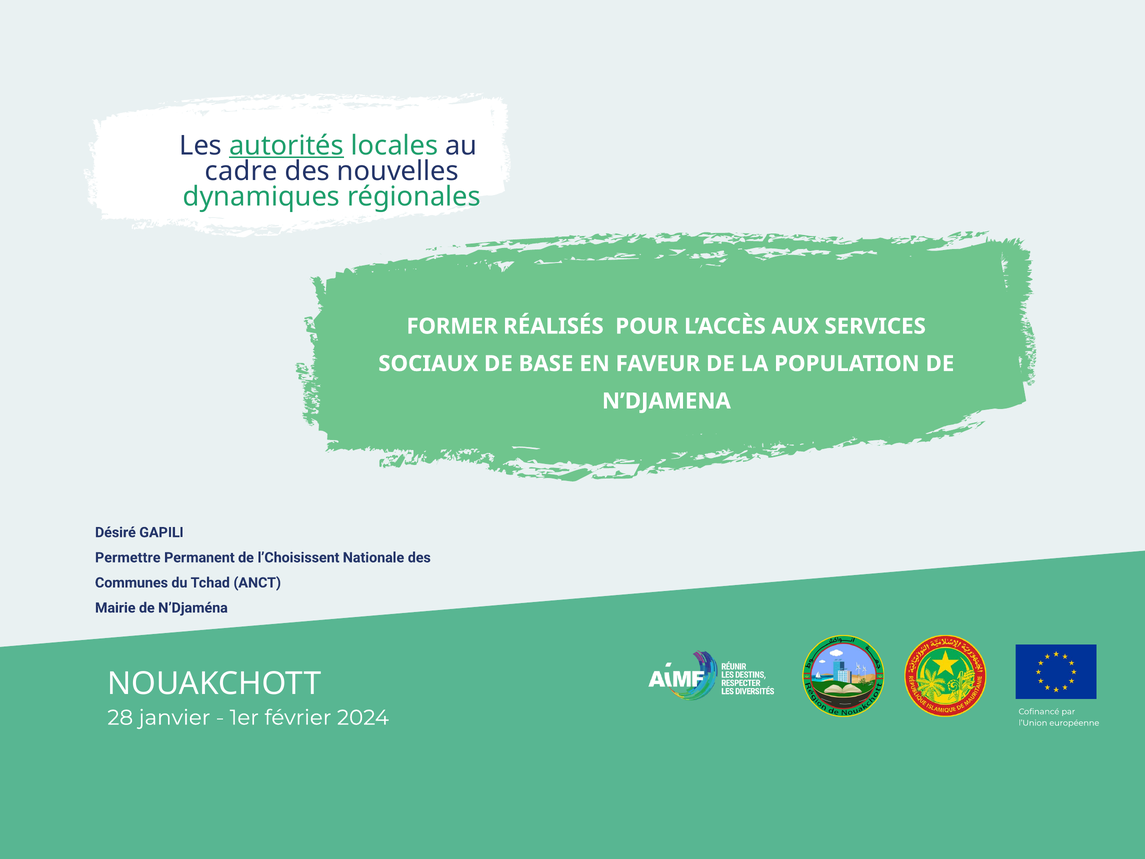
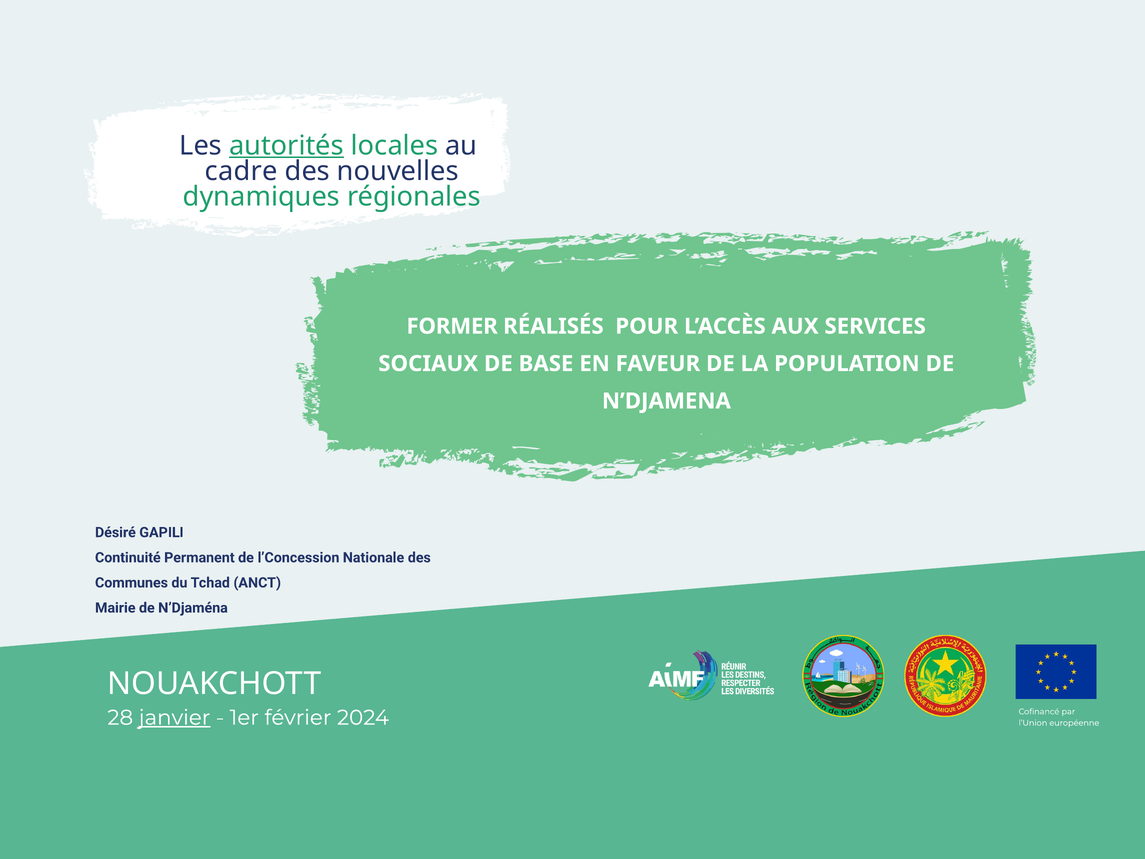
Permettre: Permettre -> Continuité (128, 557)
l’Choisissent: l’Choisissent -> l’Concession (298, 557)
janvier underline: none -> present (175, 717)
